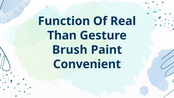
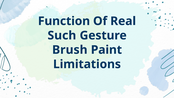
Than: Than -> Such (62, 35)
Convenient: Convenient -> Limitations (87, 64)
